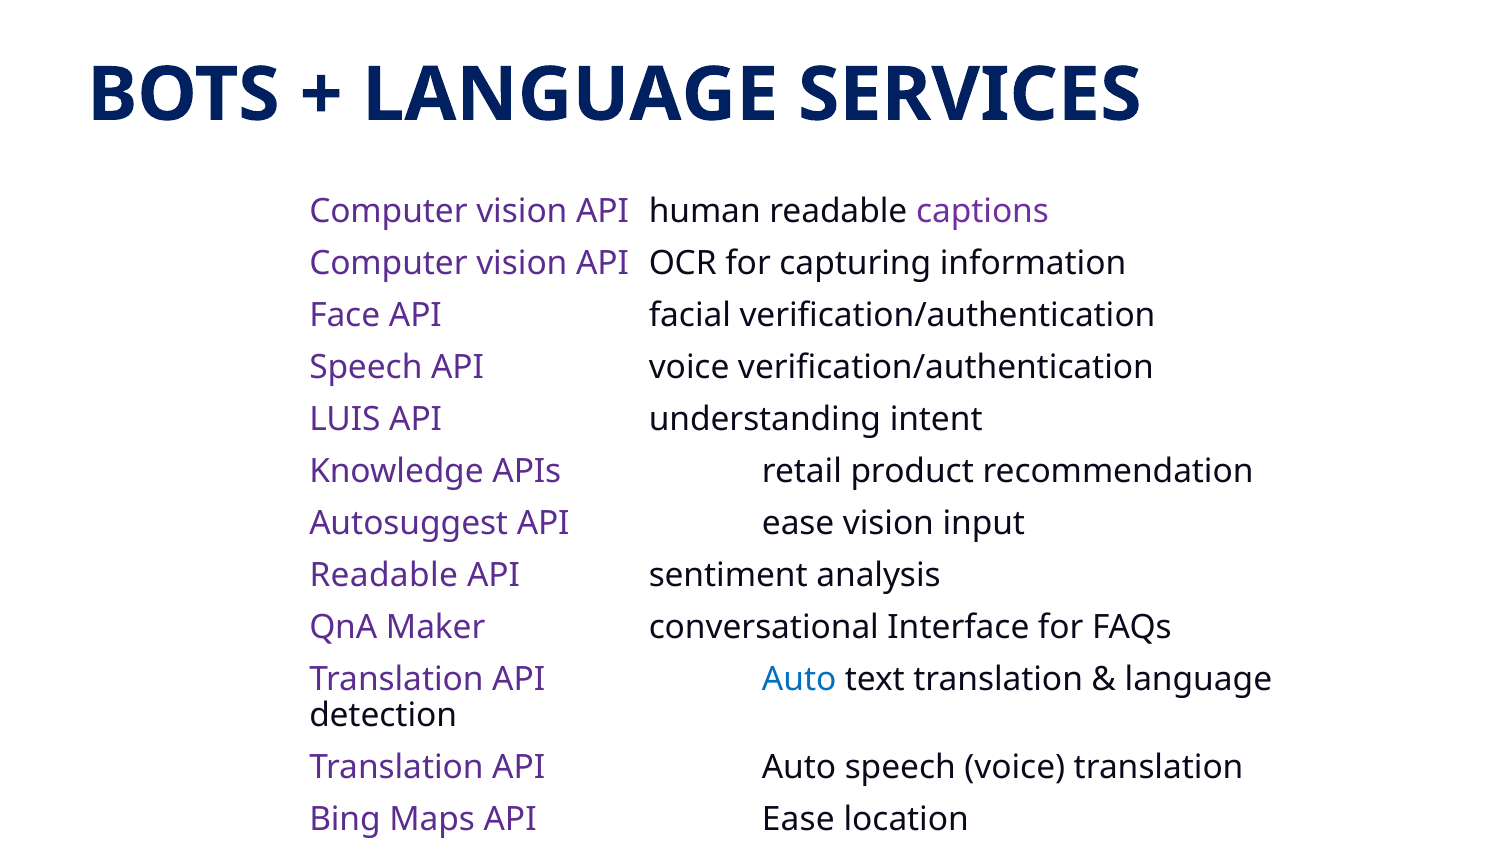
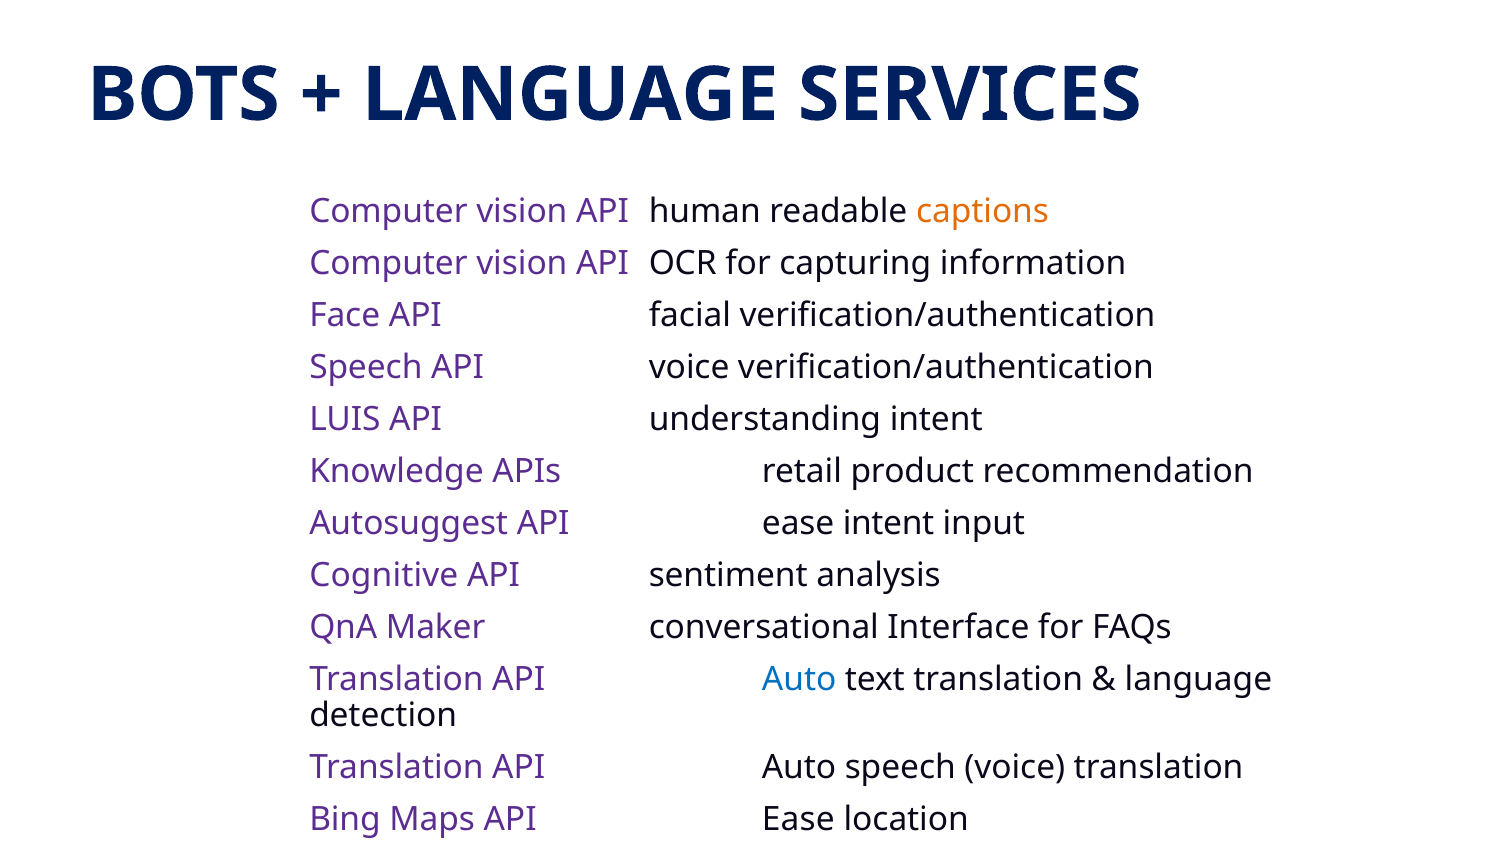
captions colour: purple -> orange (982, 212)
ease vision: vision -> intent (889, 523)
Readable: Readable -> Cognitive (384, 575)
